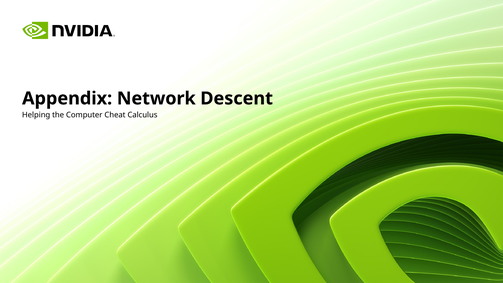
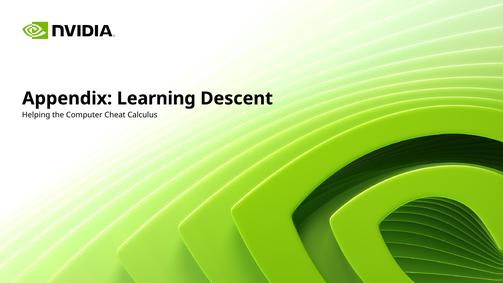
Network: Network -> Learning (156, 98)
